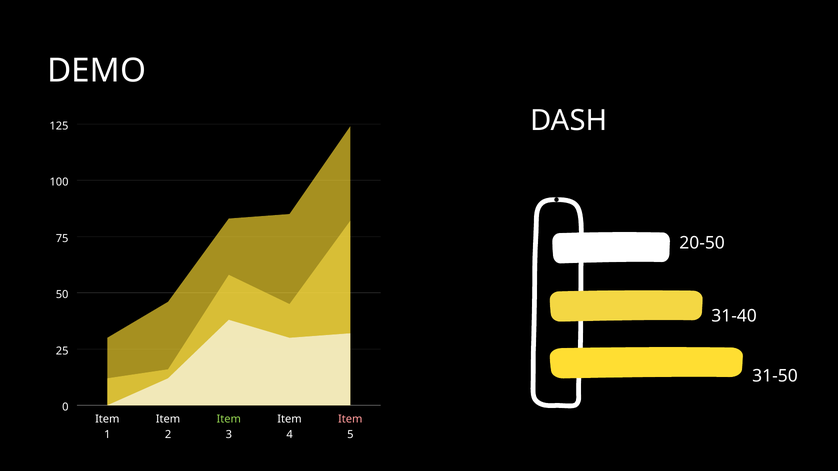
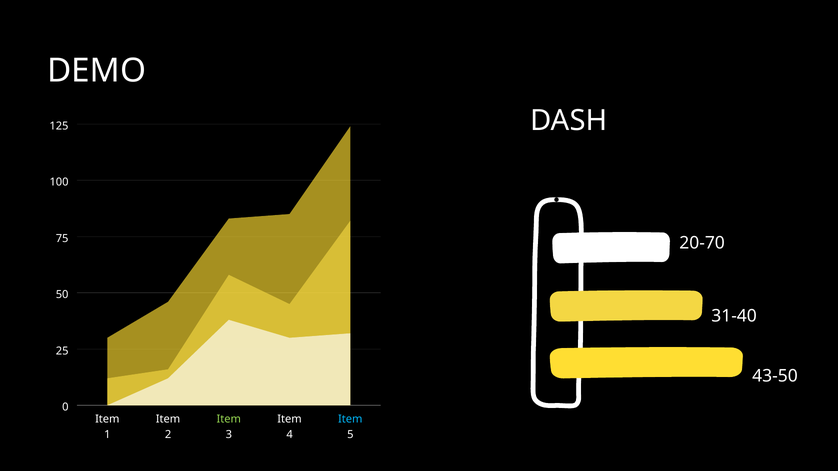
20-50: 20-50 -> 20-70 (702, 243)
31-50: 31-50 -> 43-50 (775, 376)
Item colour: pink -> light blue (350, 420)
